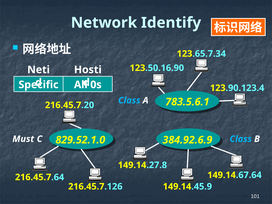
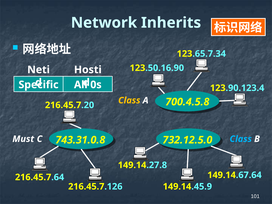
Identify: Identify -> Inherits (171, 23)
Class colour: light blue -> yellow (129, 100)
783.5.6.1: 783.5.6.1 -> 700.4.5.8 (187, 102)
829.52.1.0: 829.52.1.0 -> 743.31.0.8 (80, 140)
384.92.6.9: 384.92.6.9 -> 732.12.5.0 (187, 140)
